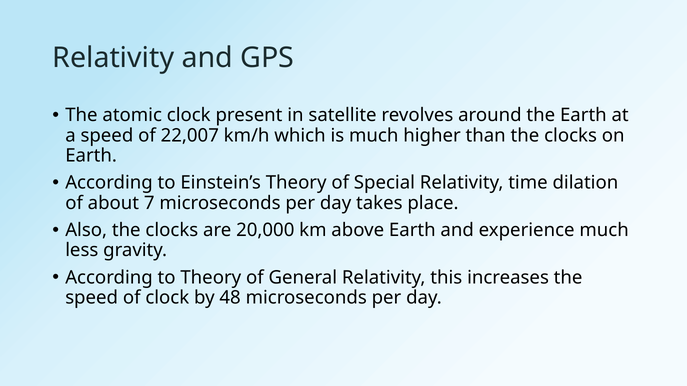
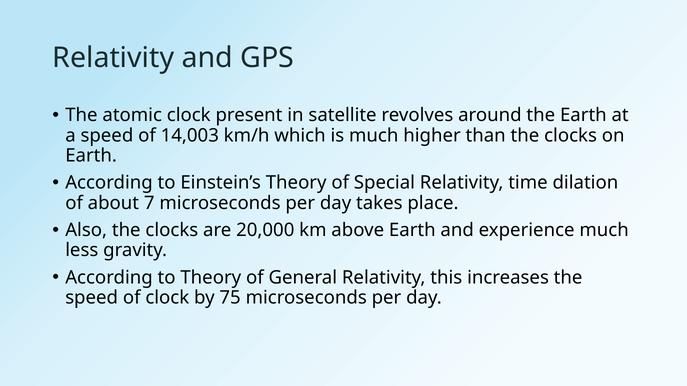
22,007: 22,007 -> 14,003 (190, 136)
48: 48 -> 75 (230, 298)
